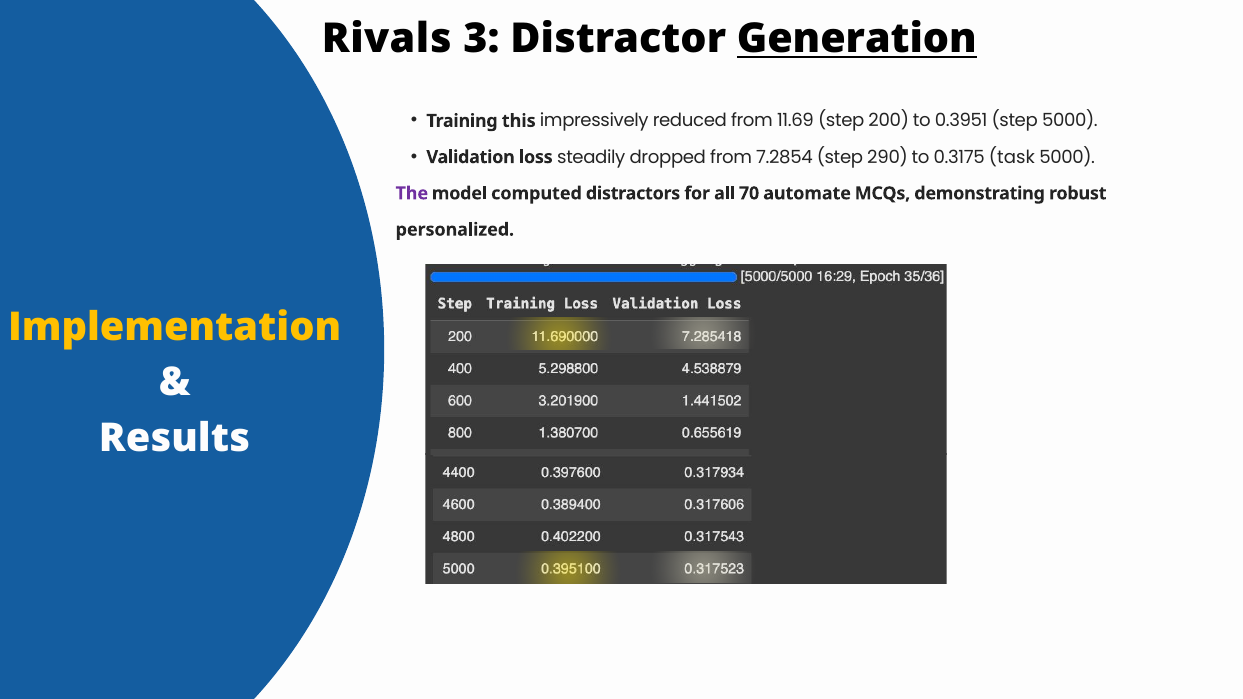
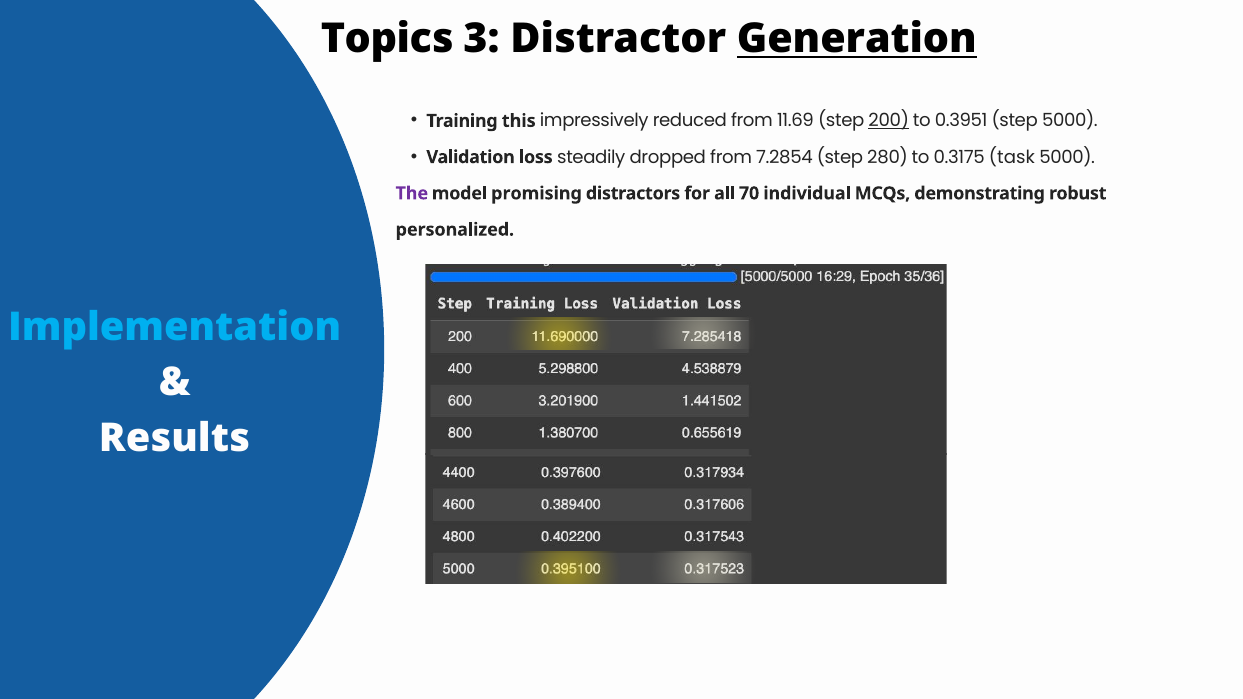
Rivals: Rivals -> Topics (387, 39)
200 underline: none -> present (889, 121)
290: 290 -> 280 (888, 157)
computed: computed -> promising (536, 193)
automate: automate -> individual (807, 193)
Implementation colour: yellow -> light blue (175, 327)
